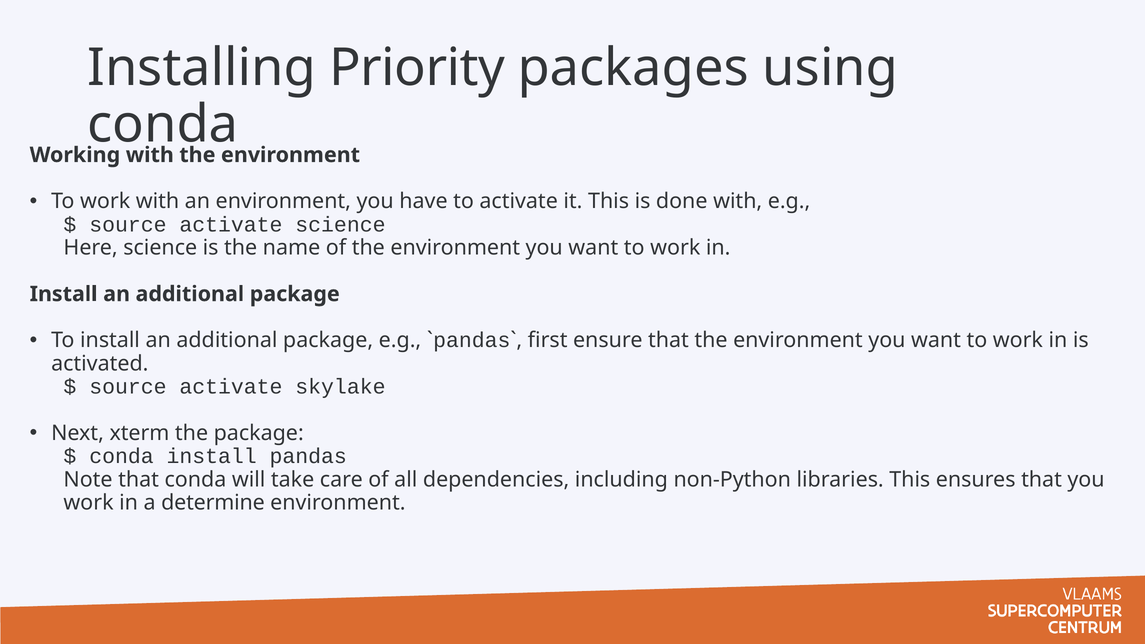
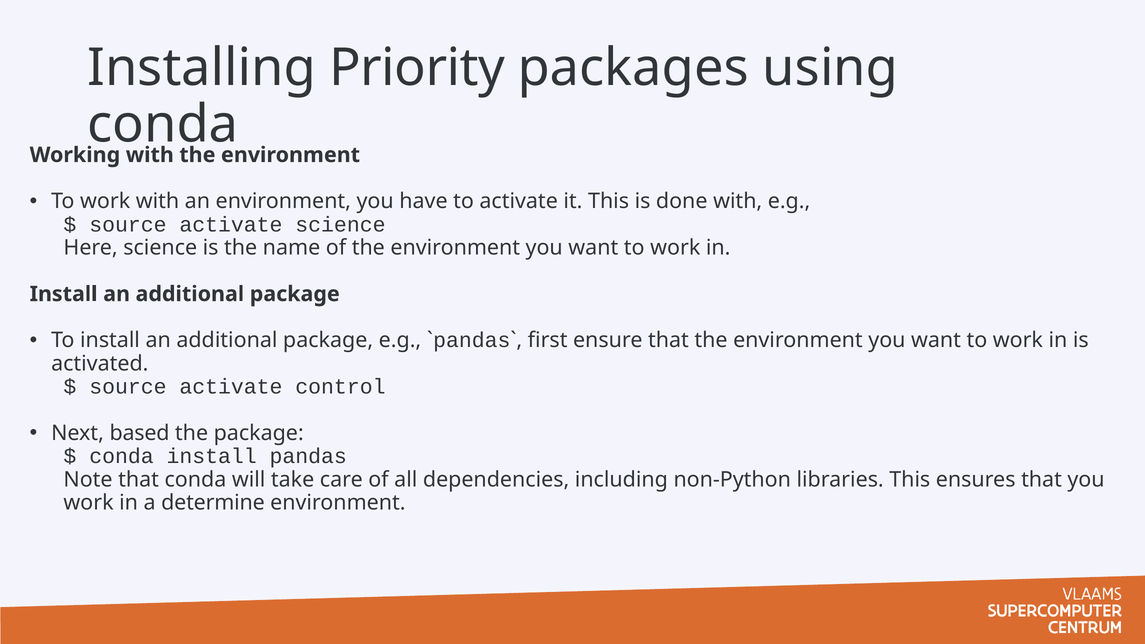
skylake: skylake -> control (340, 387)
xterm: xterm -> based (140, 433)
